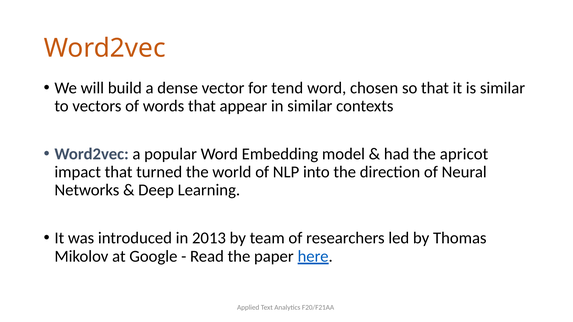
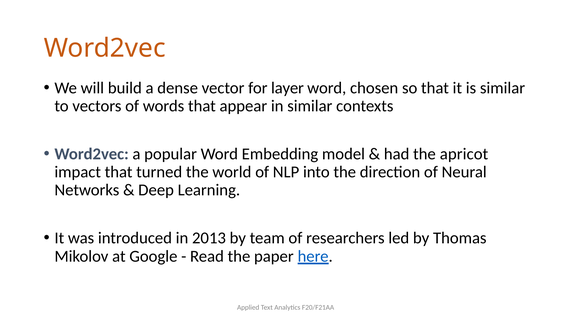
tend: tend -> layer (287, 88)
